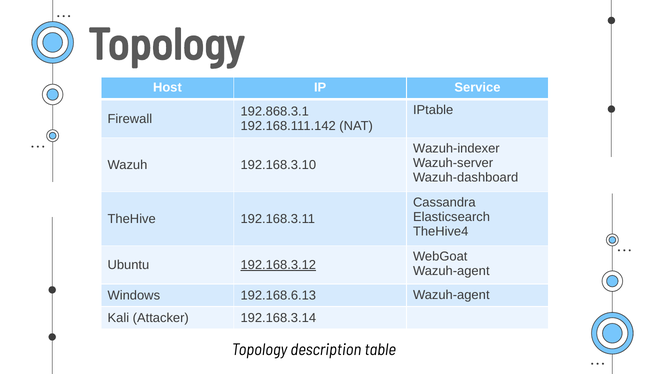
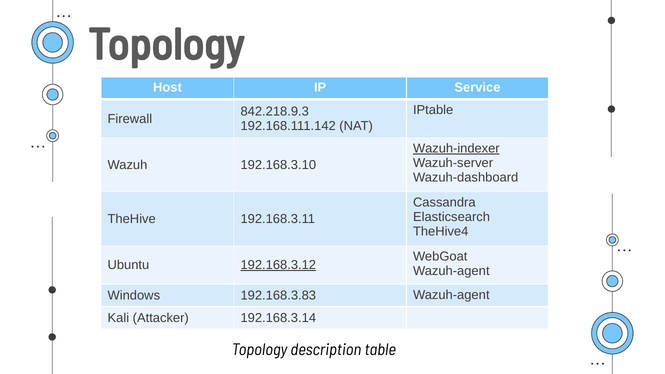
192.868.3.1: 192.868.3.1 -> 842.218.9.3 (275, 112)
Wazuh-indexer underline: none -> present (456, 148)
192.168.6.13: 192.168.6.13 -> 192.168.3.83 (278, 296)
